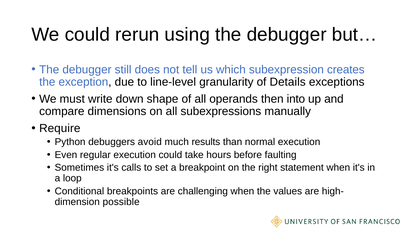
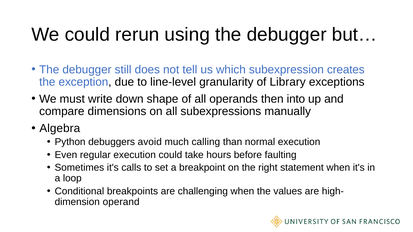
Details: Details -> Library (288, 82)
Require: Require -> Algebra (60, 128)
results: results -> calling (206, 142)
possible: possible -> operand (121, 202)
